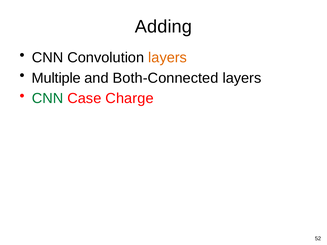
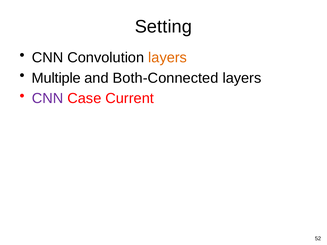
Adding: Adding -> Setting (163, 27)
CNN colour: green -> purple (48, 98)
Charge: Charge -> Current (130, 98)
